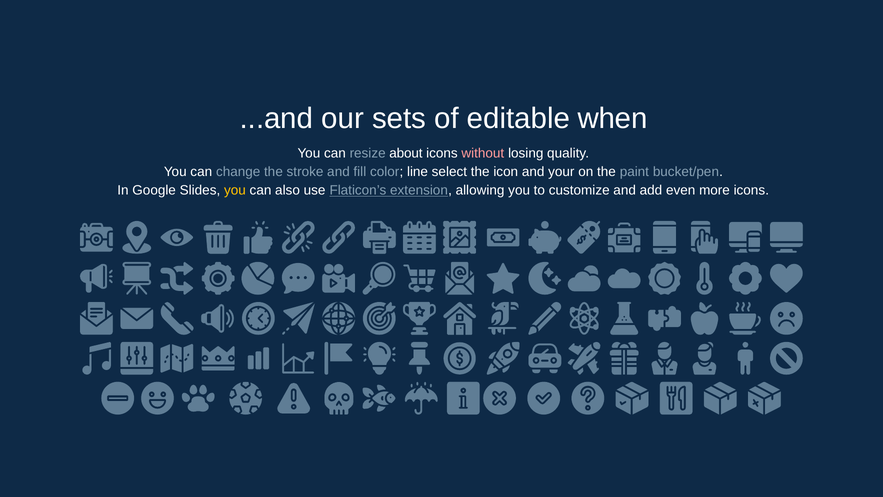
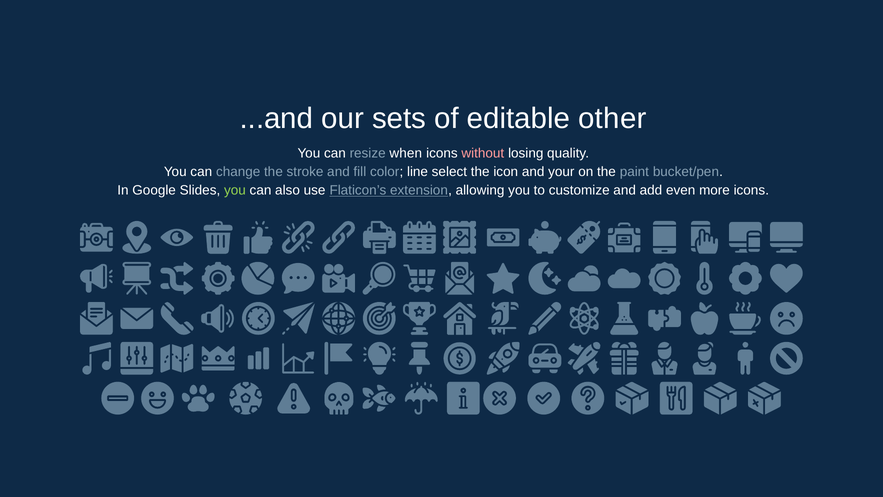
when: when -> other (612, 119)
about: about -> when (406, 153)
you colour: yellow -> light green (235, 190)
